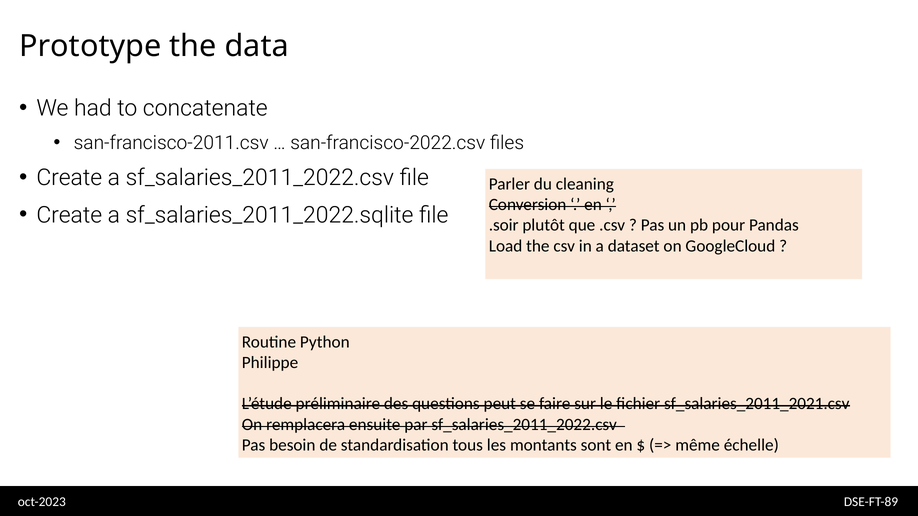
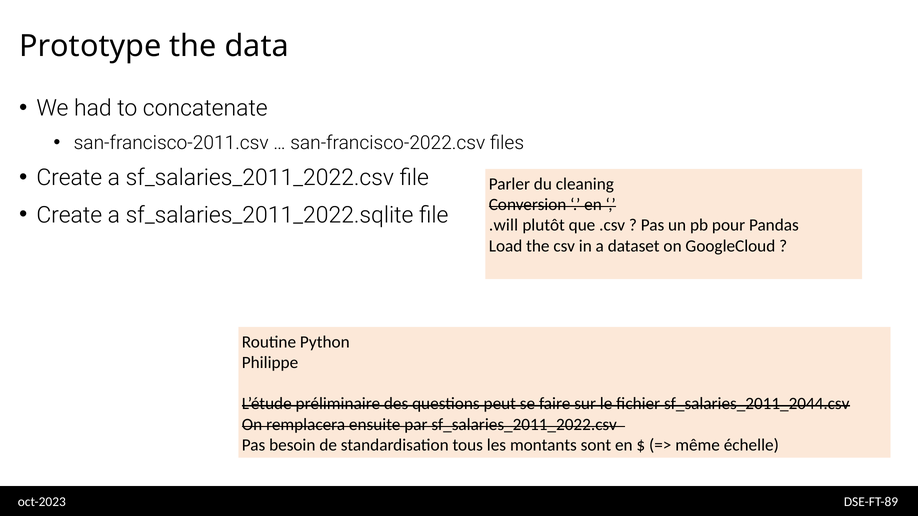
.soir: .soir -> .will (504, 225)
sf_salaries_2011_2021.csv: sf_salaries_2011_2021.csv -> sf_salaries_2011_2044.csv (757, 404)
